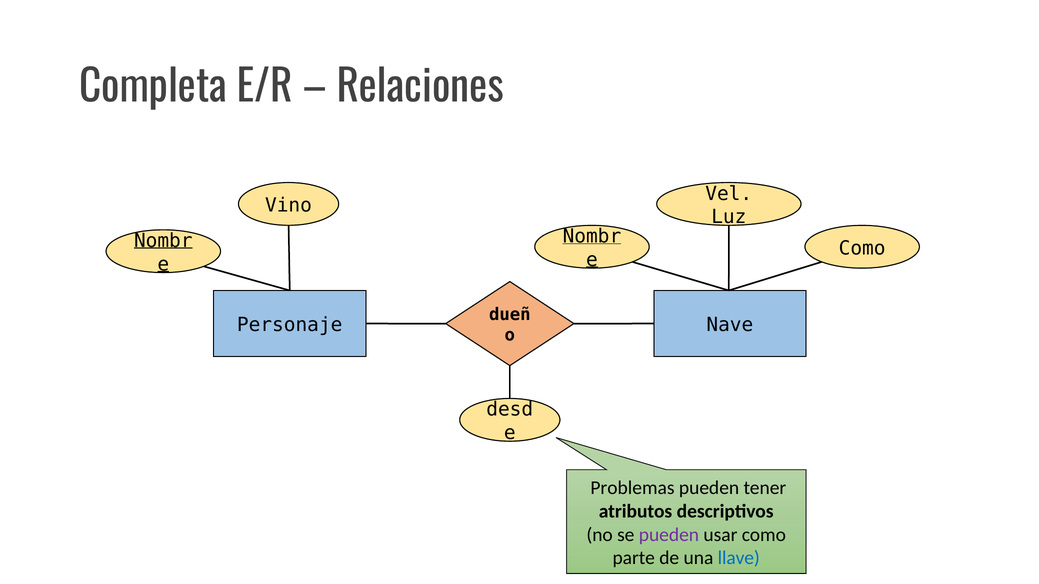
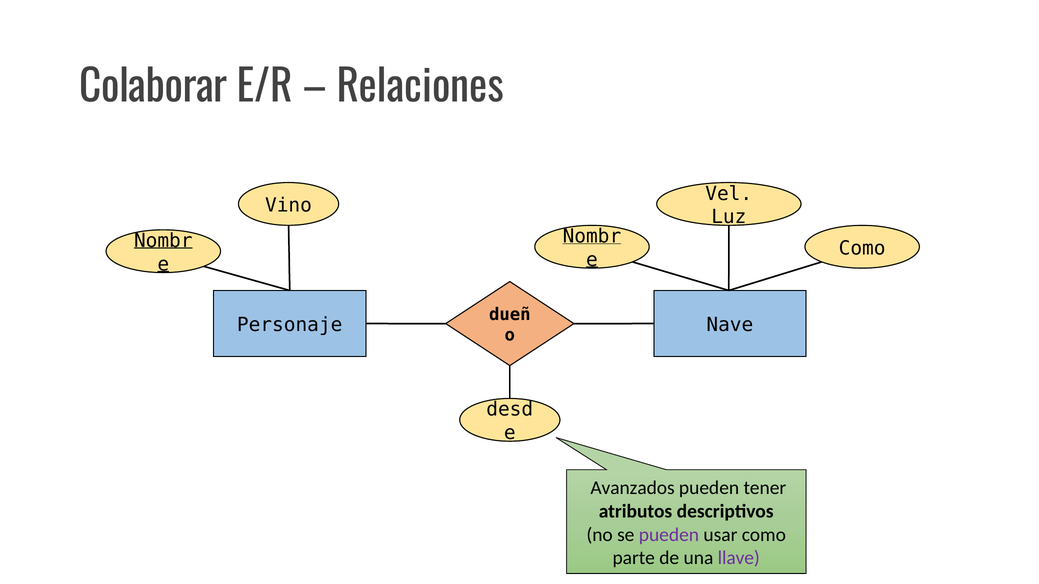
Completa: Completa -> Colaborar (153, 87)
Problemas: Problemas -> Avanzados (633, 488)
llave colour: blue -> purple (739, 558)
